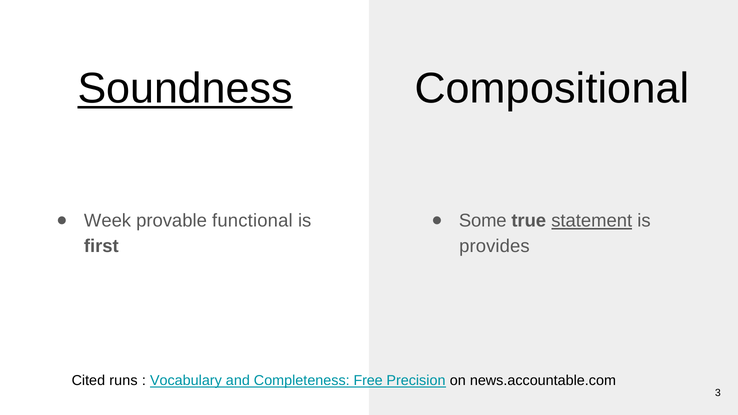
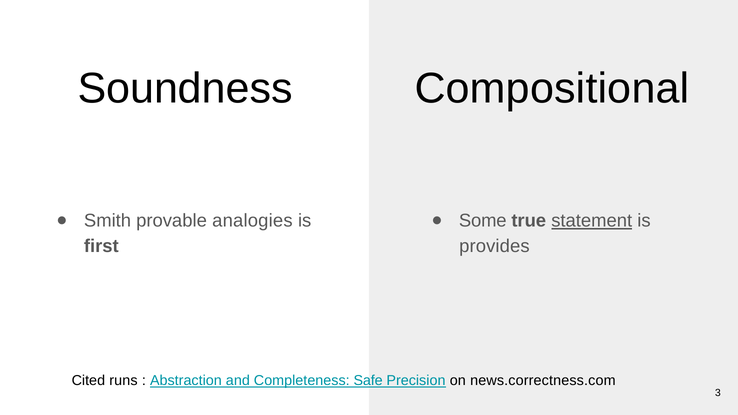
Soundness underline: present -> none (185, 89)
Week: Week -> Smith (108, 221)
functional: functional -> analogies (252, 221)
Vocabulary: Vocabulary -> Abstraction (186, 381)
Free: Free -> Safe (368, 381)
news.accountable.com: news.accountable.com -> news.correctness.com (543, 381)
